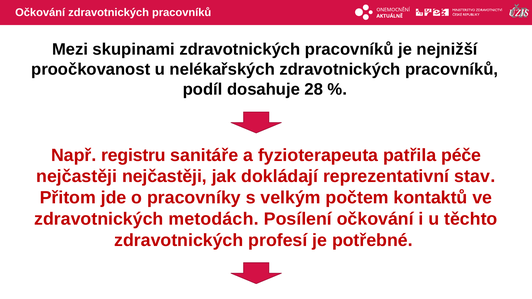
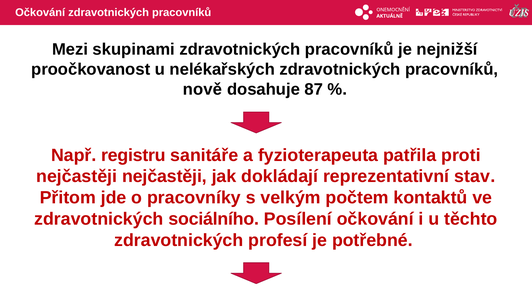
podíl: podíl -> nově (203, 89)
28: 28 -> 87 (314, 89)
péče: péče -> proti (461, 155)
metodách: metodách -> sociálního (214, 219)
